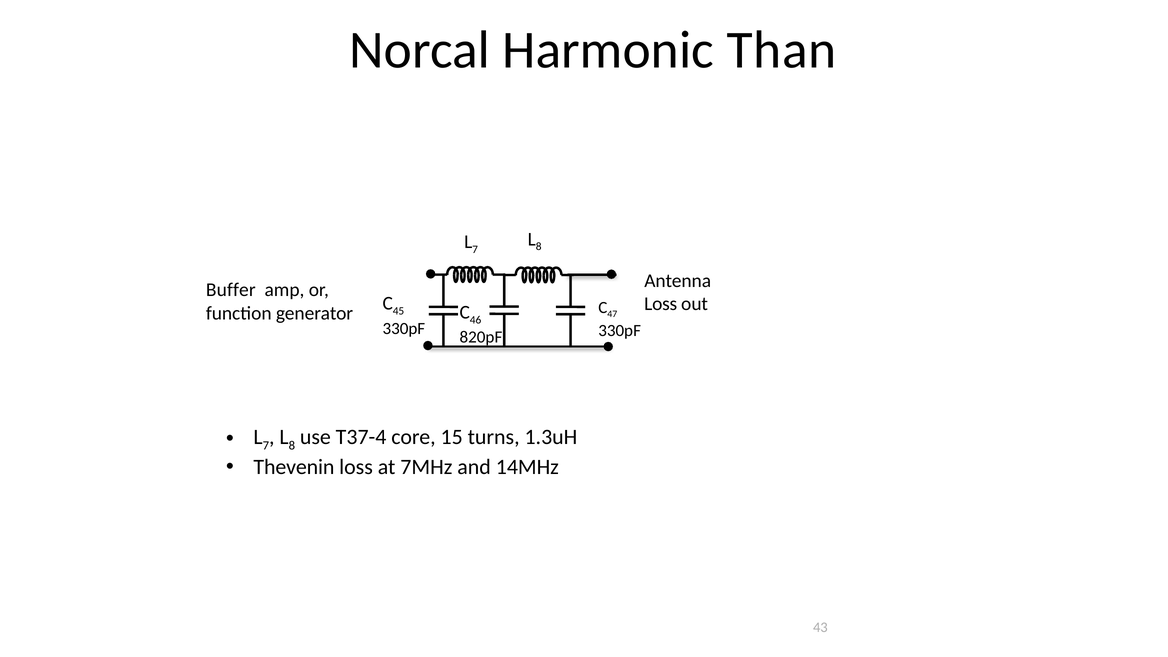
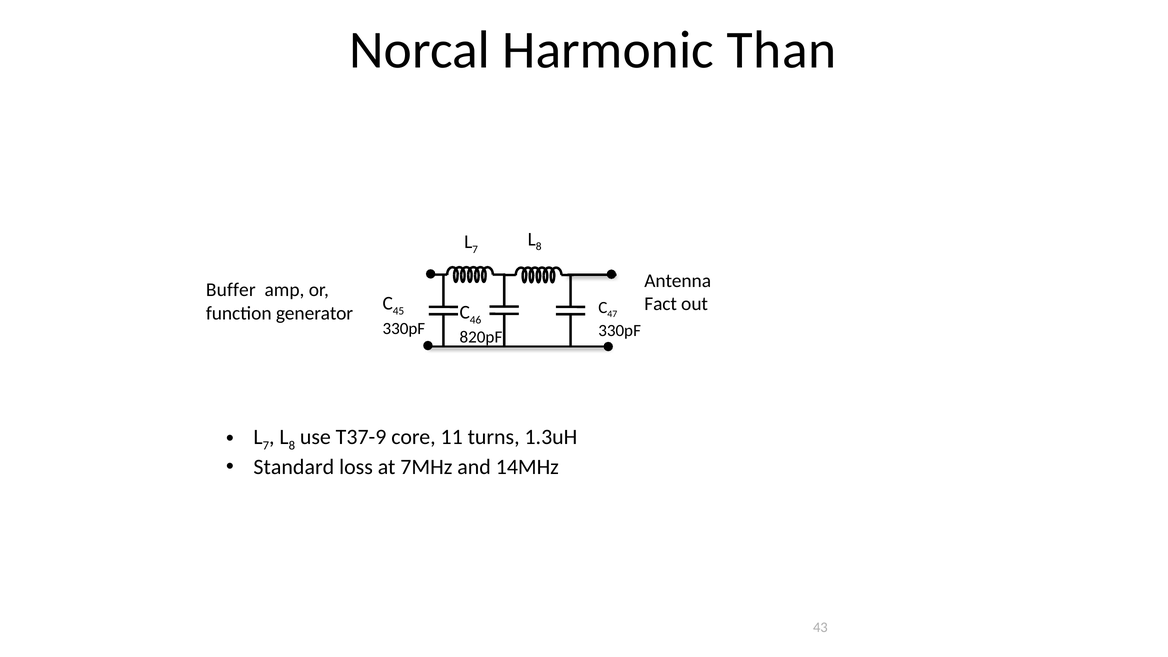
Loss: Loss -> Fact (661, 304)
T37-4: T37-4 -> T37-9 (361, 437)
15: 15 -> 11 (452, 437)
Thevenin: Thevenin -> Standard (294, 467)
